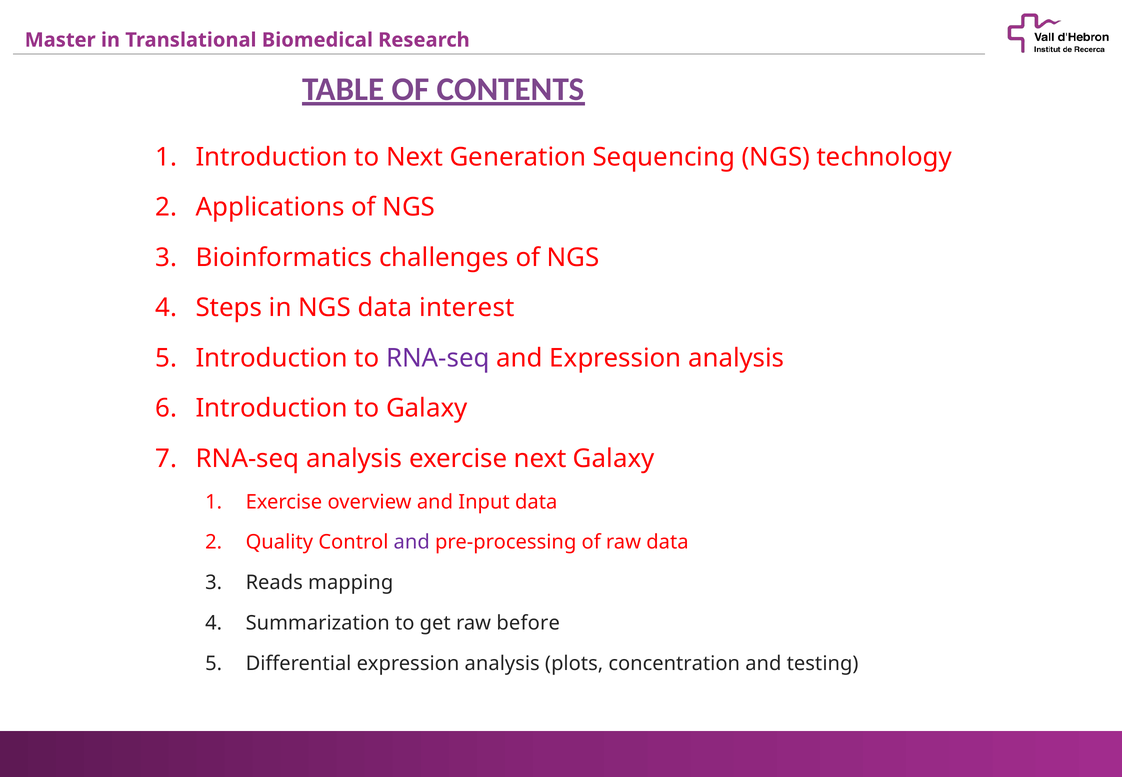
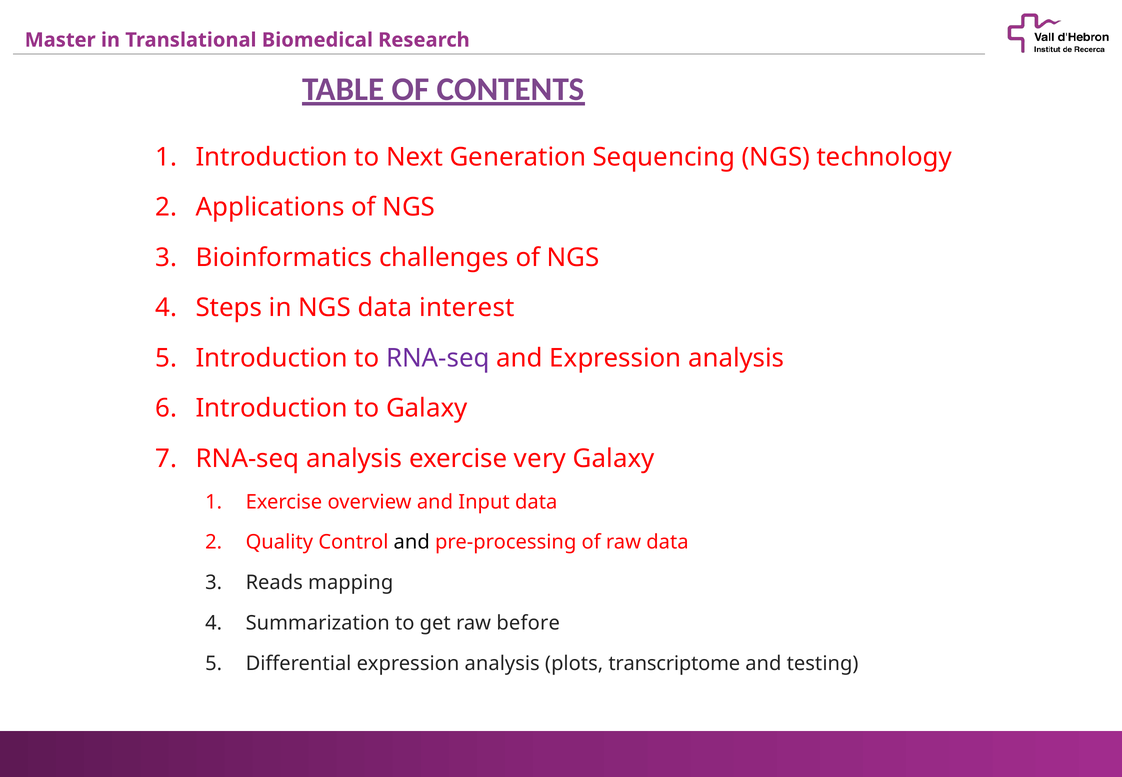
exercise next: next -> very (540, 458)
and colour: purple -> black (412, 542)
concentration: concentration -> transcriptome (674, 663)
